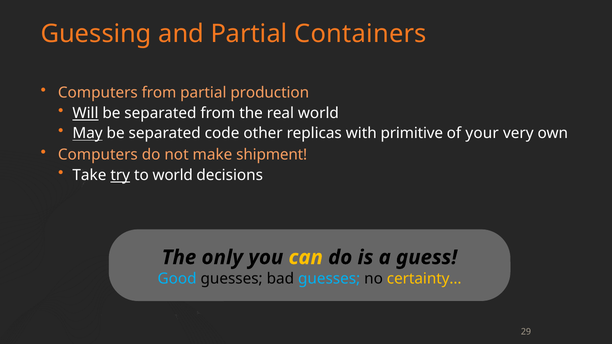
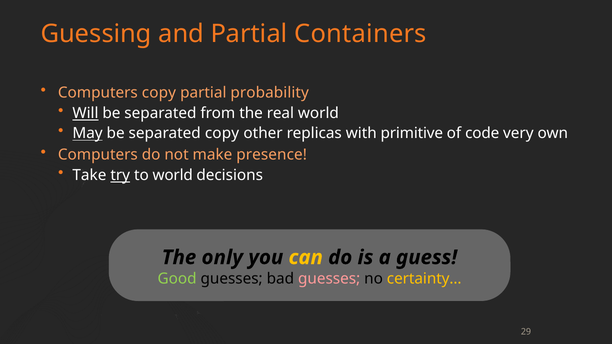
Computers from: from -> copy (159, 93)
production: production -> probability (270, 93)
separated code: code -> copy (222, 133)
your: your -> code (482, 133)
shipment: shipment -> presence (272, 155)
Good colour: light blue -> light green (177, 279)
guesses colour: light blue -> pink (329, 279)
